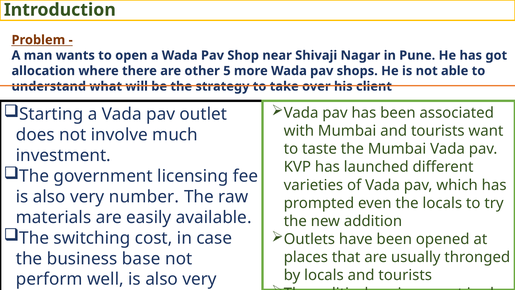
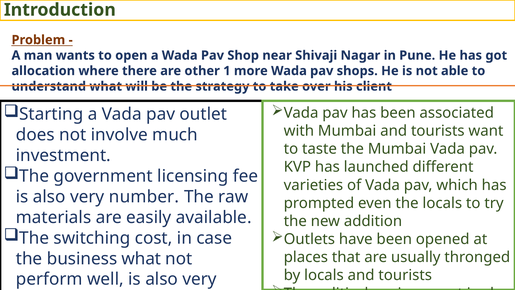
5: 5 -> 1 (227, 71)
business base: base -> what (141, 258)
